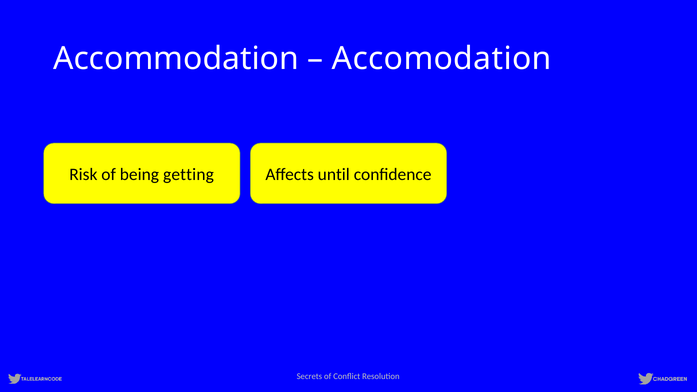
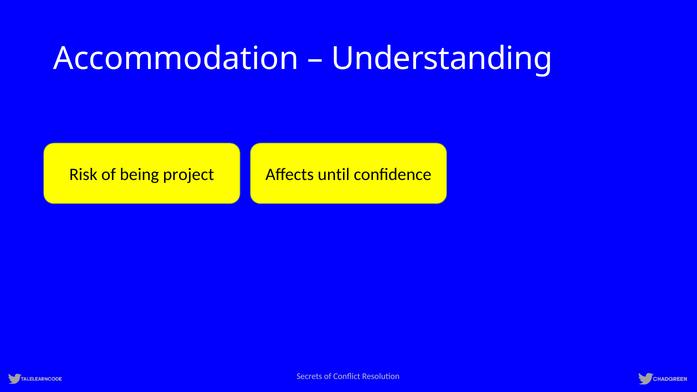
Accomodation: Accomodation -> Understanding (442, 59)
getting: getting -> project (189, 175)
